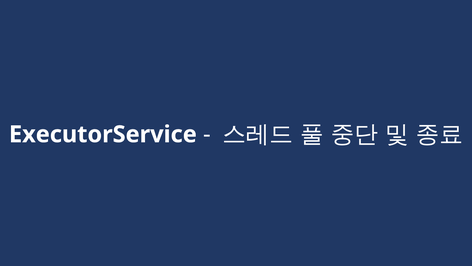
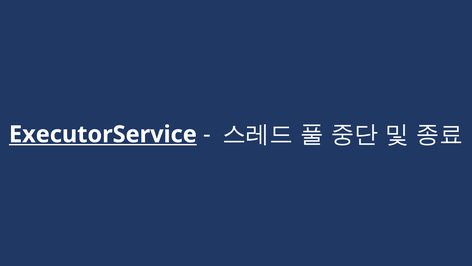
ExecutorService underline: none -> present (103, 134)
